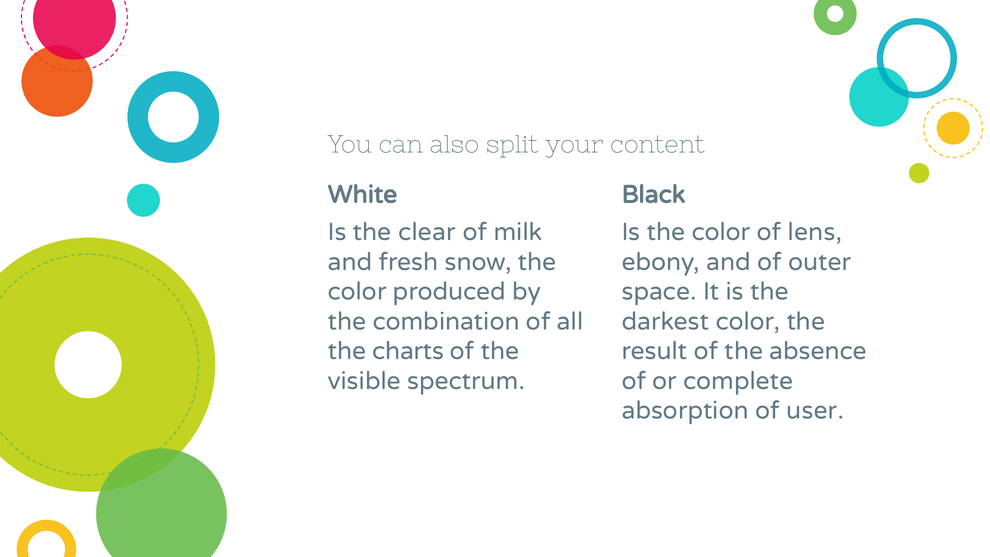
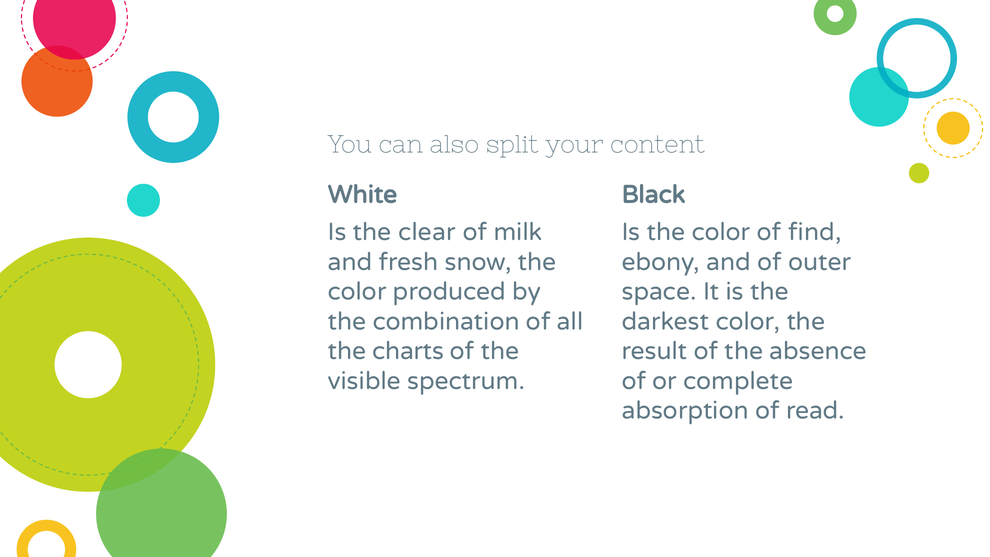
lens: lens -> find (815, 232)
user: user -> read (815, 410)
